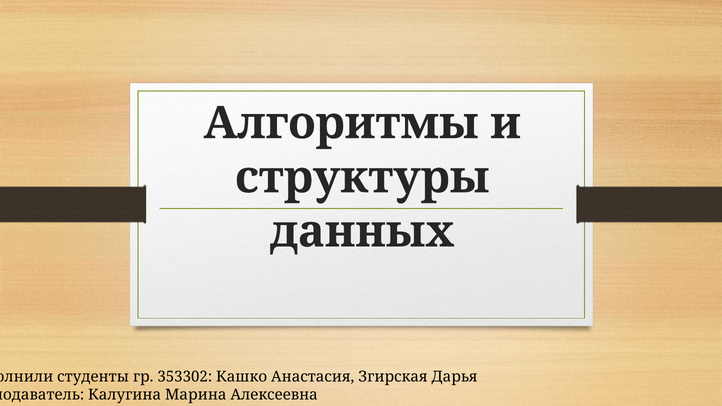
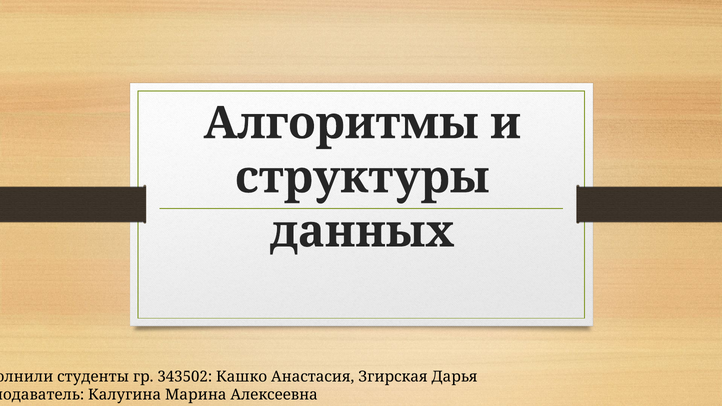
353302: 353302 -> 343502 (185, 377)
